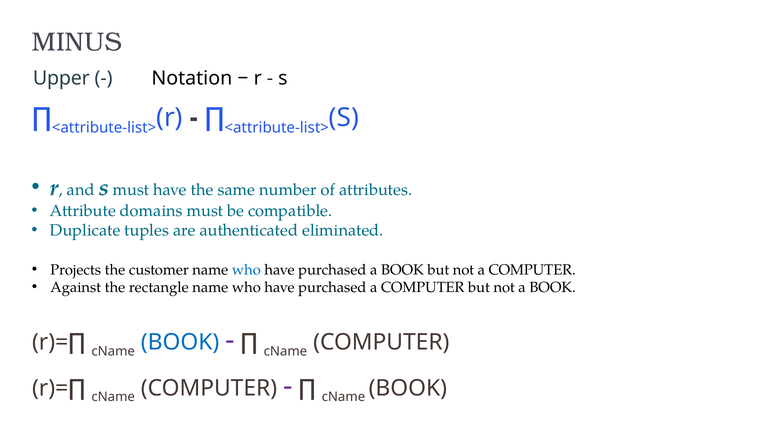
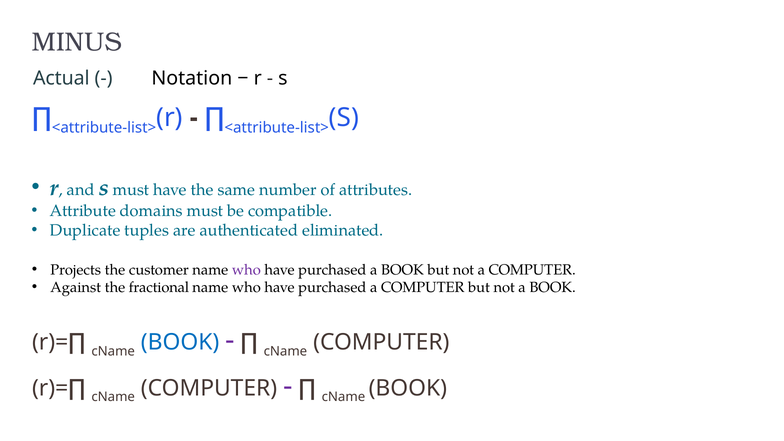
Upper: Upper -> Actual (61, 78)
who colour: blue -> purple (246, 270)
rectangle: rectangle -> fractional (159, 287)
